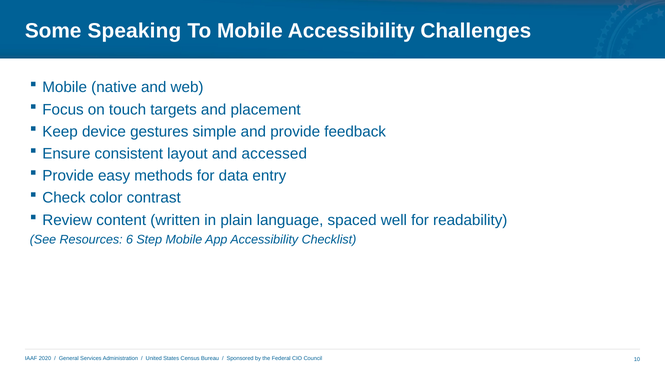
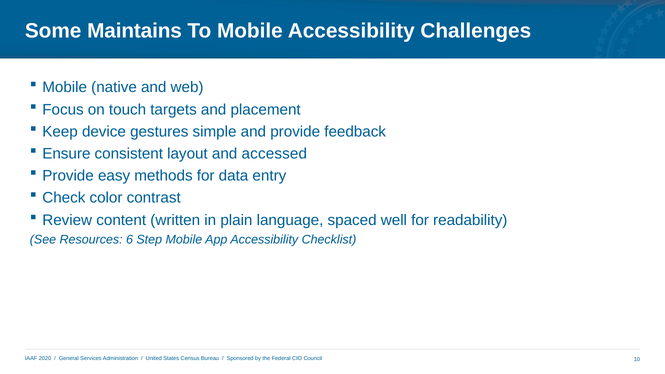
Speaking: Speaking -> Maintains (135, 31)
